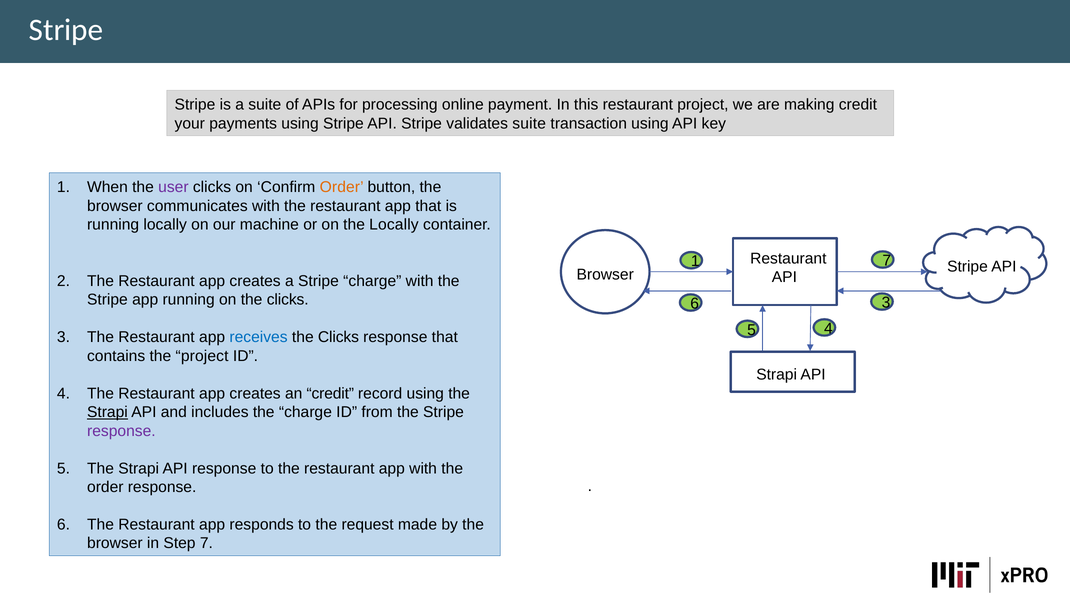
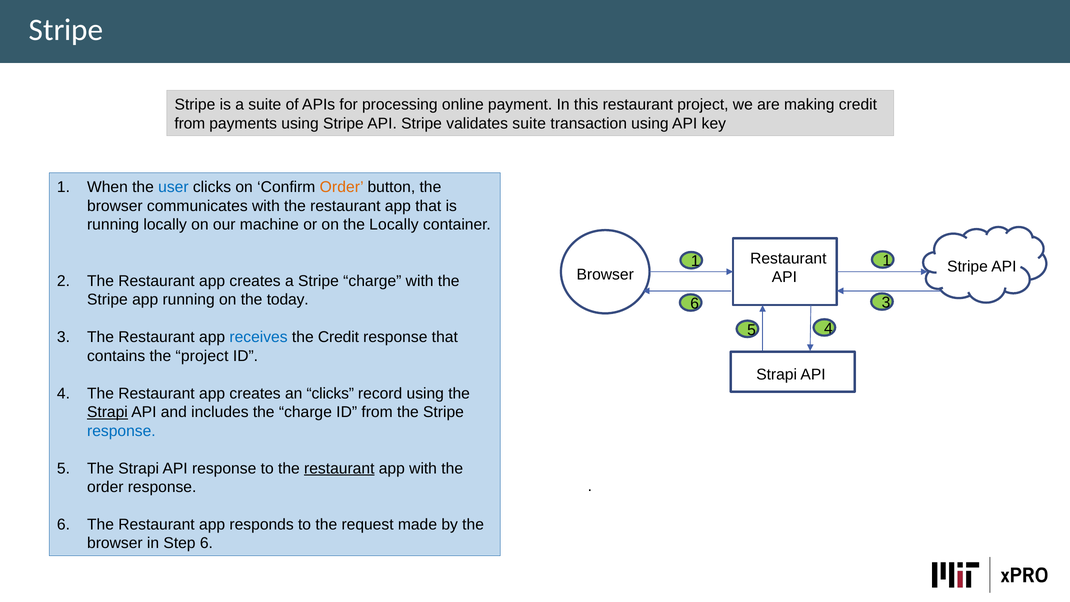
your: your -> from (190, 124)
user colour: purple -> blue (173, 187)
1 7: 7 -> 1 (887, 261)
on the clicks: clicks -> today (288, 300)
Clicks: Clicks -> Credit (338, 337)
an credit: credit -> clicks (330, 393)
response colour: purple -> blue (121, 431)
restaurant underline: none -> present (339, 468)
Step 7: 7 -> 6 (206, 543)
